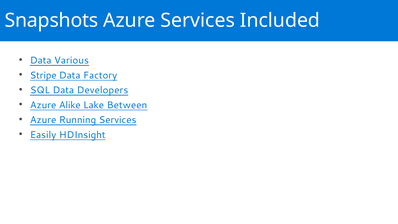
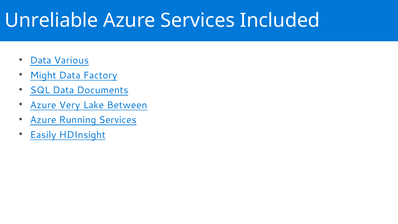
Snapshots: Snapshots -> Unreliable (51, 21)
Stripe: Stripe -> Might (43, 75)
Developers: Developers -> Documents (103, 90)
Alike: Alike -> Very (70, 105)
